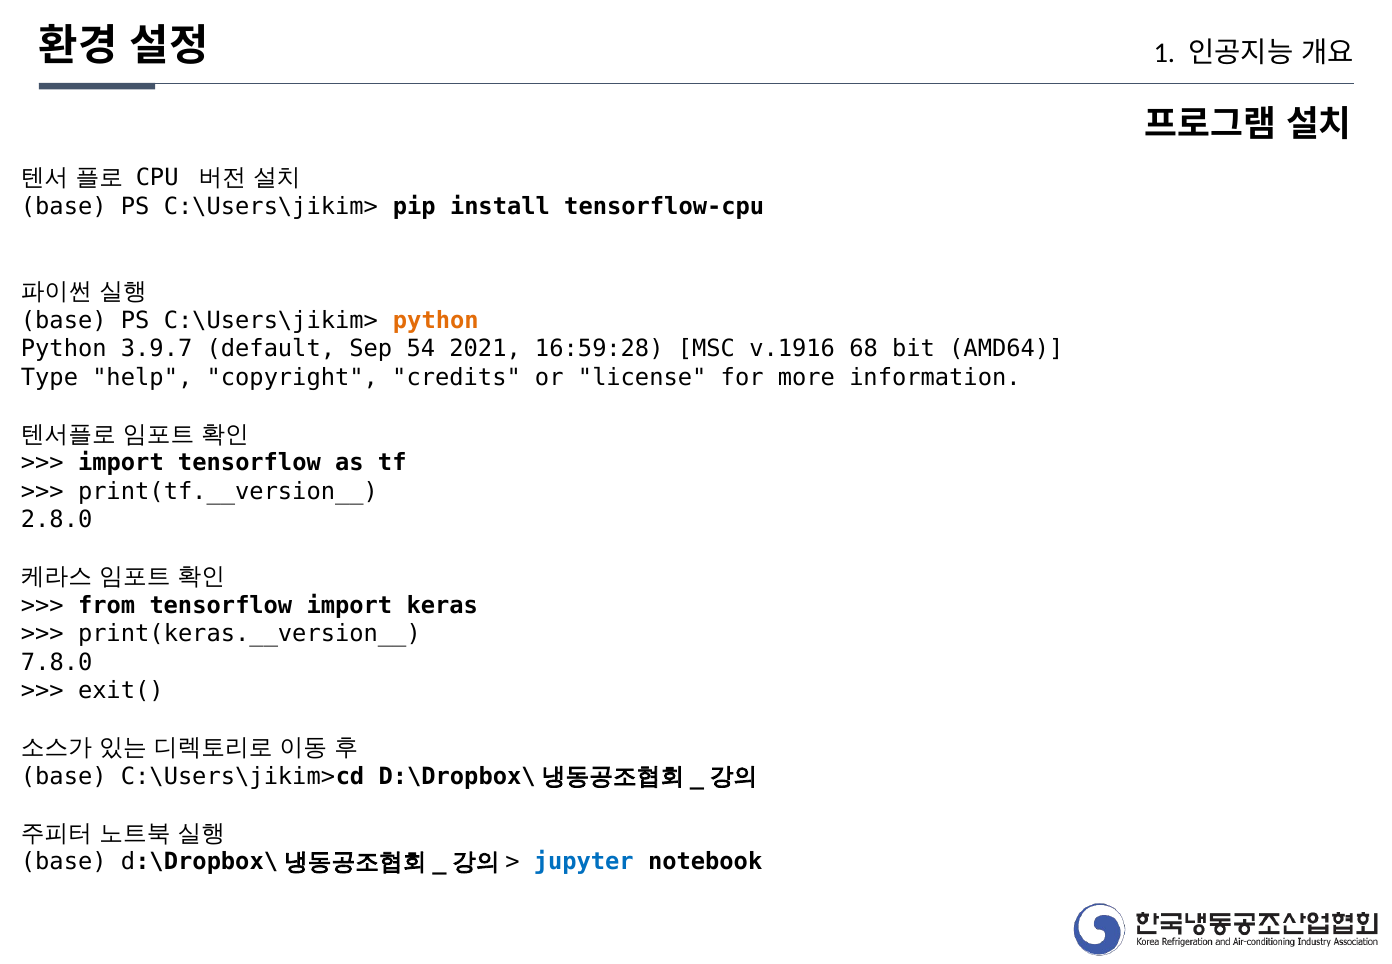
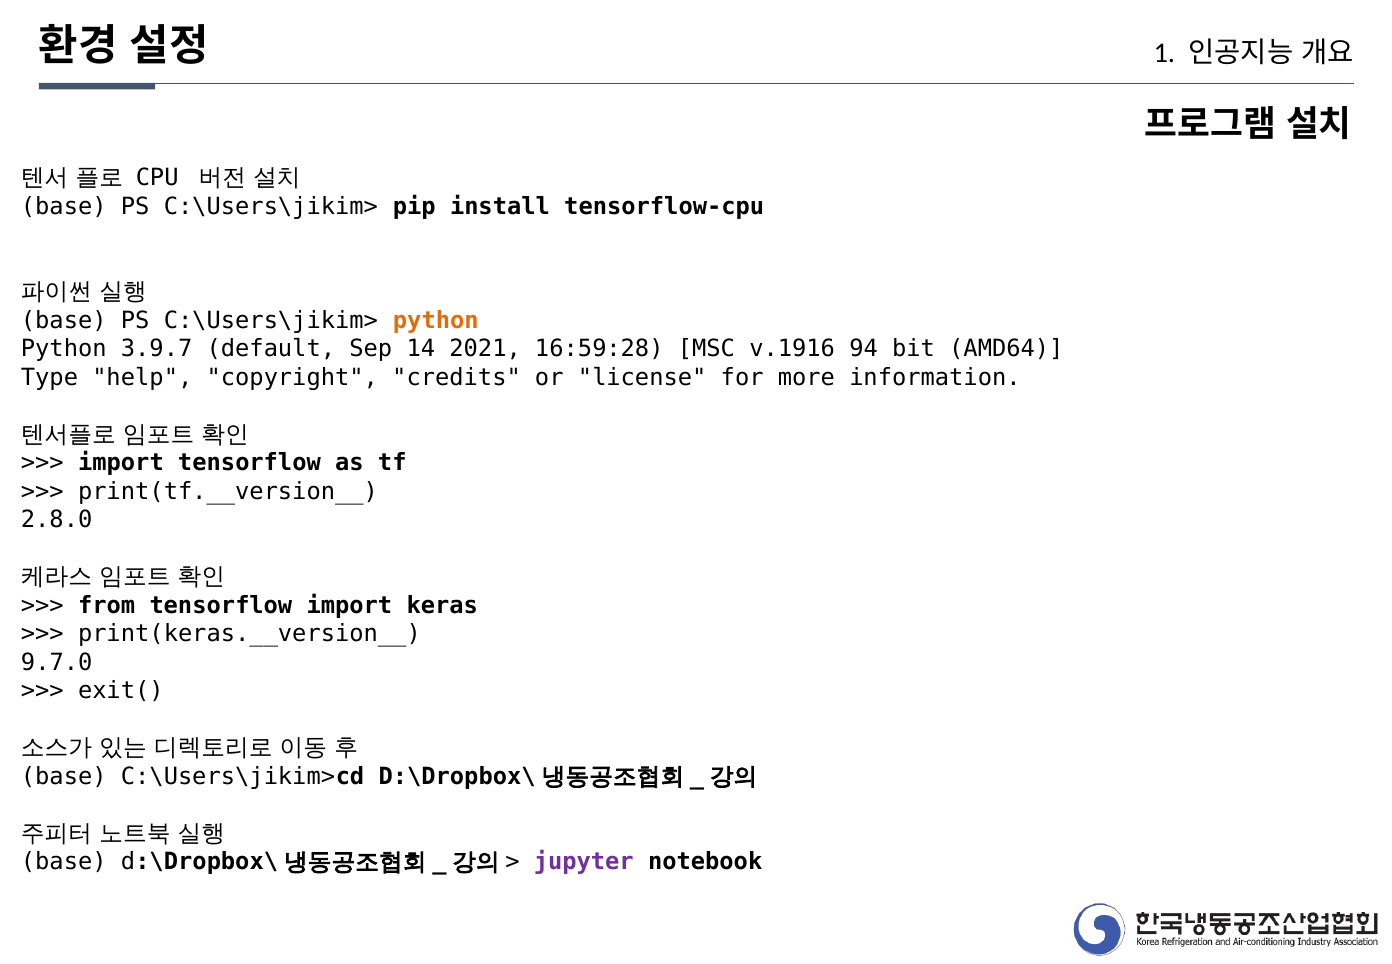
54: 54 -> 14 (421, 349)
68: 68 -> 94 (864, 349)
7.8.0: 7.8.0 -> 9.7.0 (57, 662)
jupyter colour: blue -> purple (584, 862)
